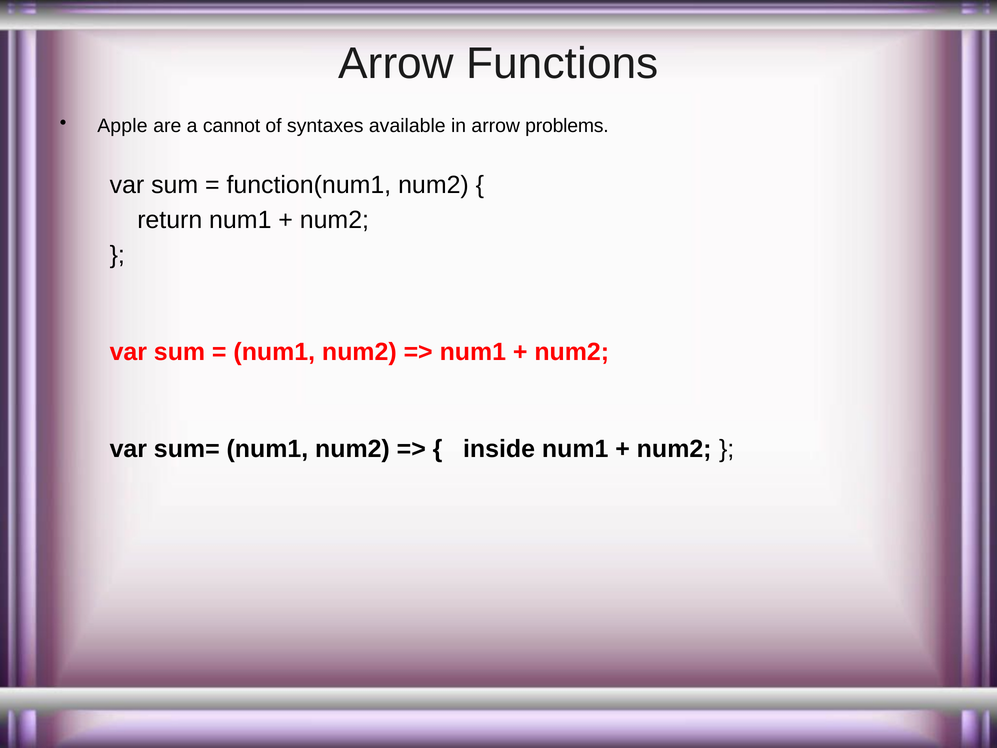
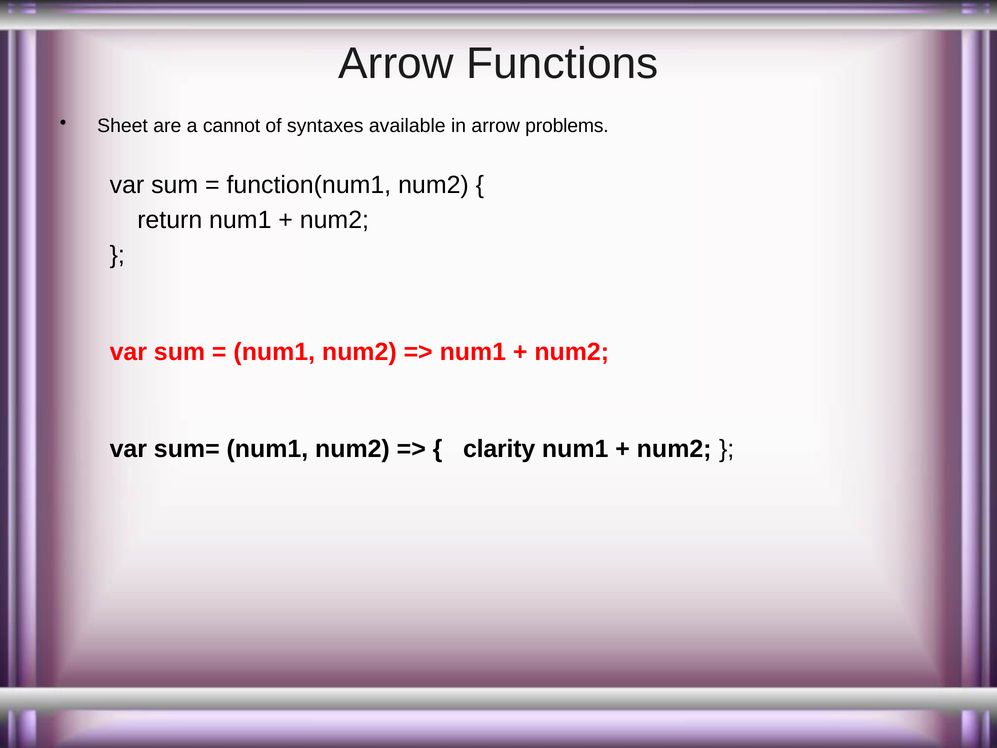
Apple: Apple -> Sheet (123, 126)
inside: inside -> clarity (499, 449)
